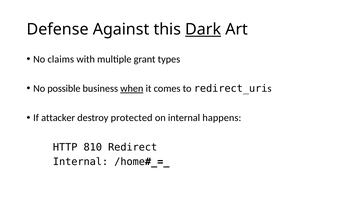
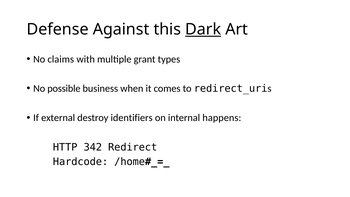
when underline: present -> none (132, 88)
attacker: attacker -> external (58, 118)
protected: protected -> identifiers (132, 118)
810: 810 -> 342 (93, 147)
Internal: Internal -> Hardcode (81, 162)
